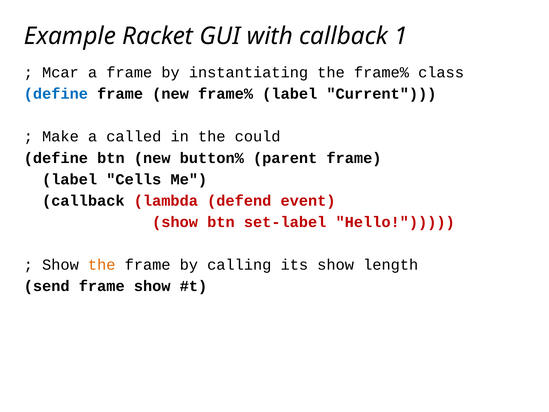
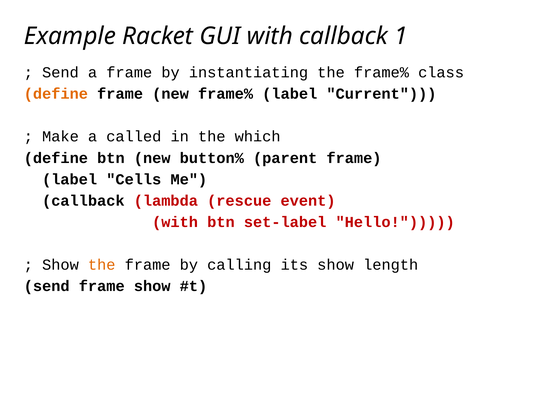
Mcar: Mcar -> Send (60, 72)
define colour: blue -> orange (56, 94)
could: could -> which (258, 137)
defend: defend -> rescue (239, 201)
show: show -> with (175, 222)
